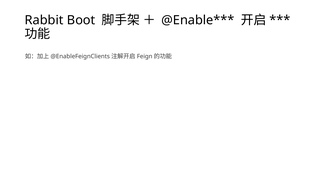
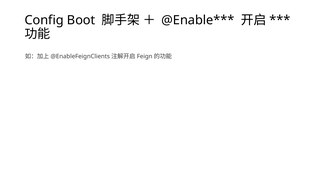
Rabbit: Rabbit -> Config (44, 20)
